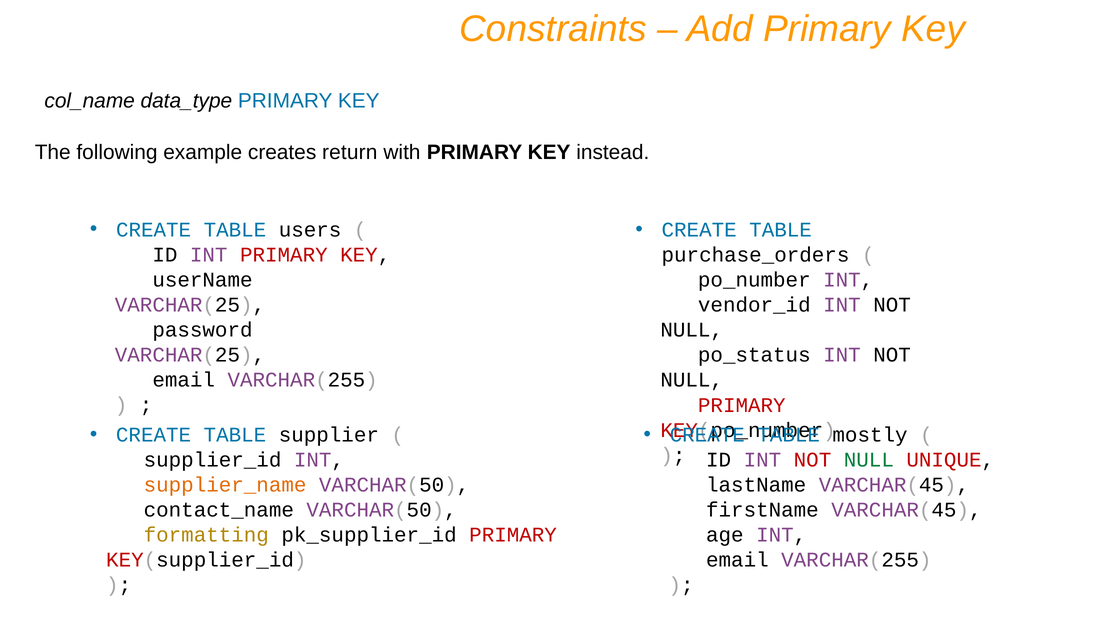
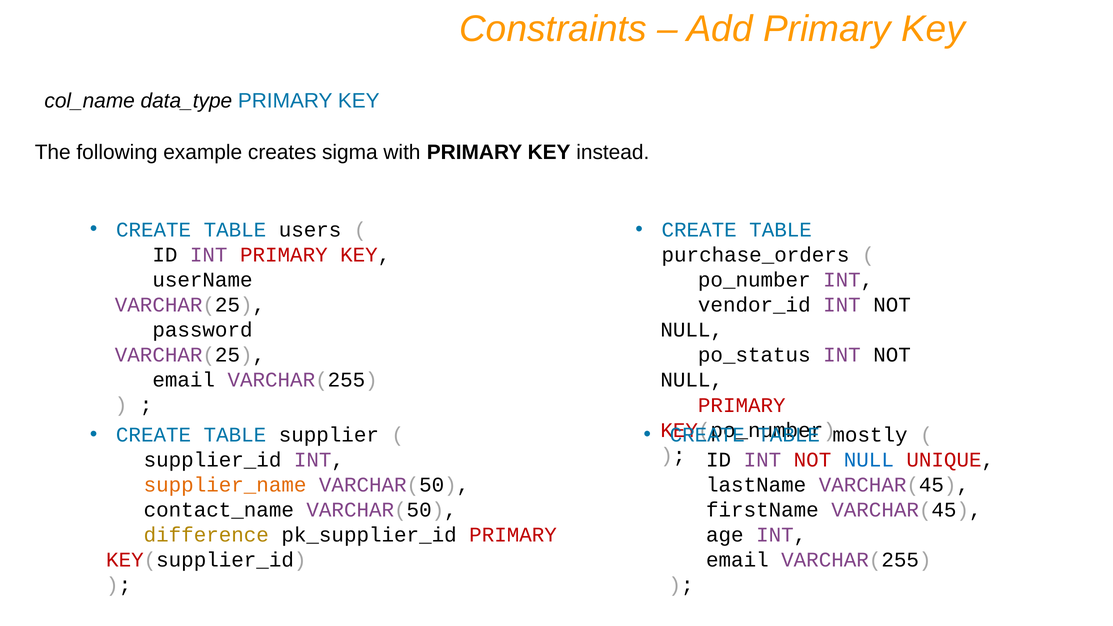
return: return -> sigma (350, 152)
NULL colour: green -> blue (869, 460)
formatting: formatting -> difference (206, 535)
